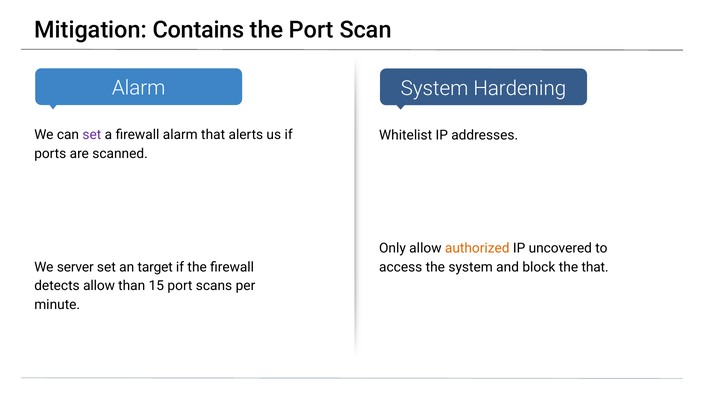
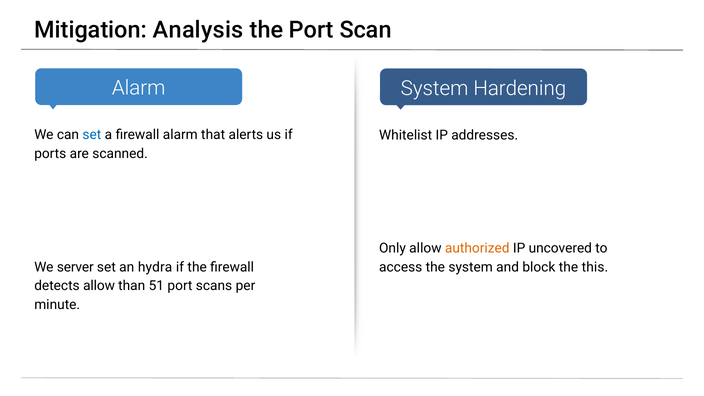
Contains: Contains -> Analysis (198, 30)
set colour: purple -> blue (92, 135)
target: target -> hydra (155, 267)
the that: that -> this (595, 267)
15: 15 -> 51 (156, 286)
